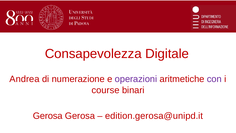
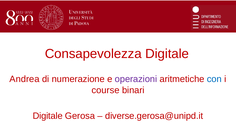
con colour: purple -> blue (214, 79)
Gerosa: Gerosa -> Digitale (48, 116)
edition.gerosa@unipd.it: edition.gerosa@unipd.it -> diverse.gerosa@unipd.it (154, 116)
